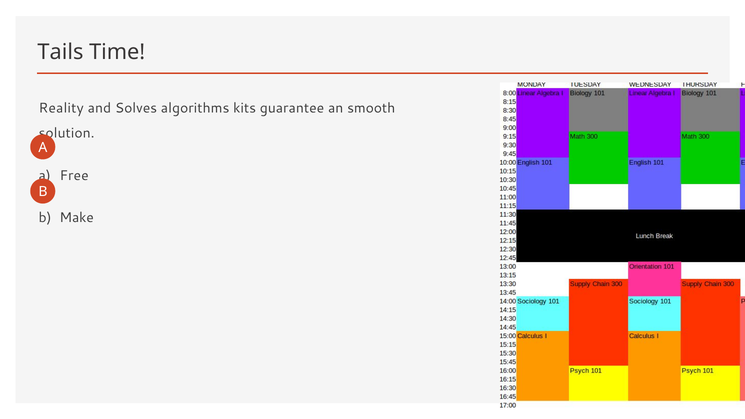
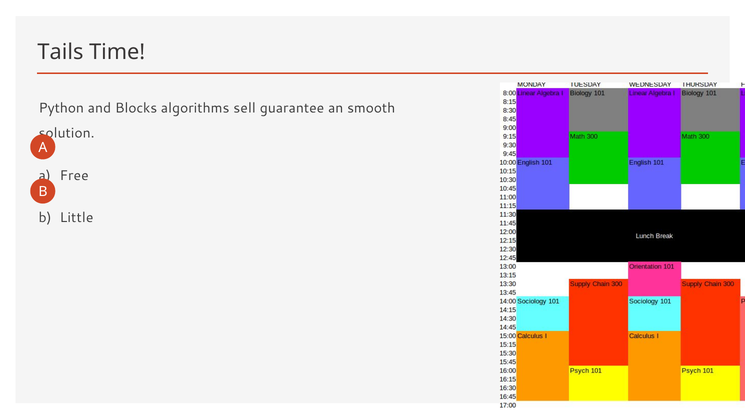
Reality: Reality -> Python (61, 108)
Solves: Solves -> Blocks (136, 108)
kits: kits -> sell (245, 108)
Make: Make -> Little (76, 218)
